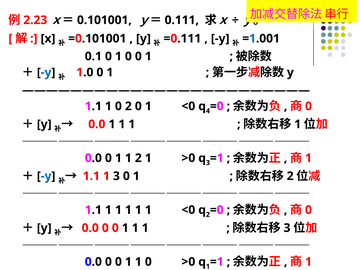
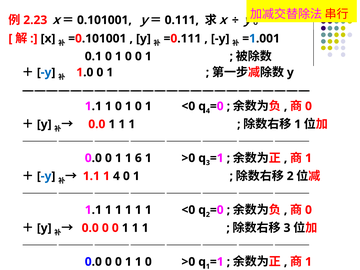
1.1 1 0 2: 2 -> 1 (128, 106)
1 2: 2 -> 6 (138, 158)
1 3: 3 -> 4 (116, 176)
